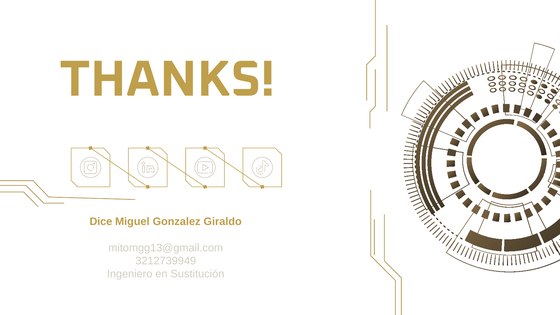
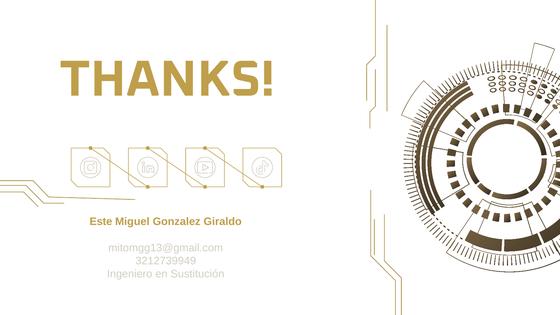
Dice: Dice -> Este (101, 222)
